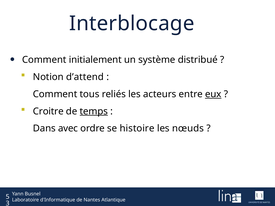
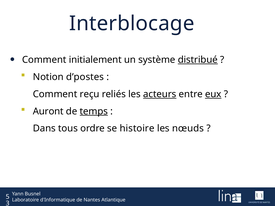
distribué underline: none -> present (198, 60)
d’attend: d’attend -> d’postes (85, 77)
tous: tous -> reçu (90, 94)
acteurs underline: none -> present (160, 94)
Croitre: Croitre -> Auront (48, 111)
avec: avec -> tous (68, 129)
